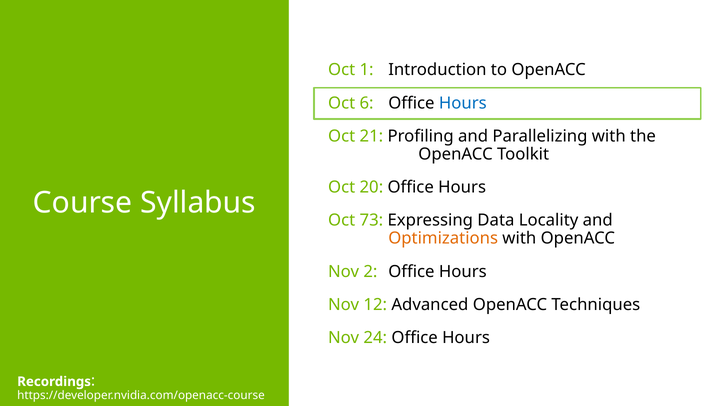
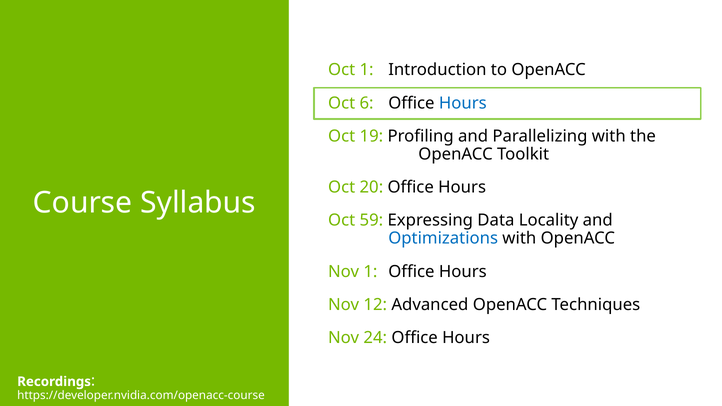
21: 21 -> 19 (371, 136)
73: 73 -> 59 (371, 220)
Optimizations colour: orange -> blue (443, 239)
Nov 2: 2 -> 1 (370, 272)
